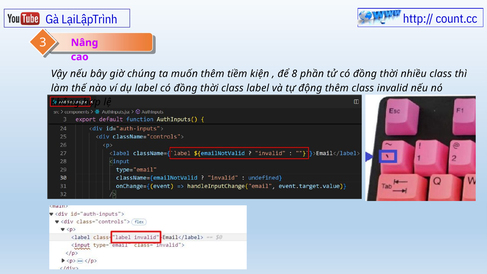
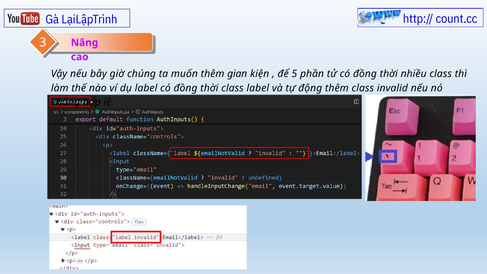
tiềm: tiềm -> gian (237, 74)
8: 8 -> 5 (294, 74)
